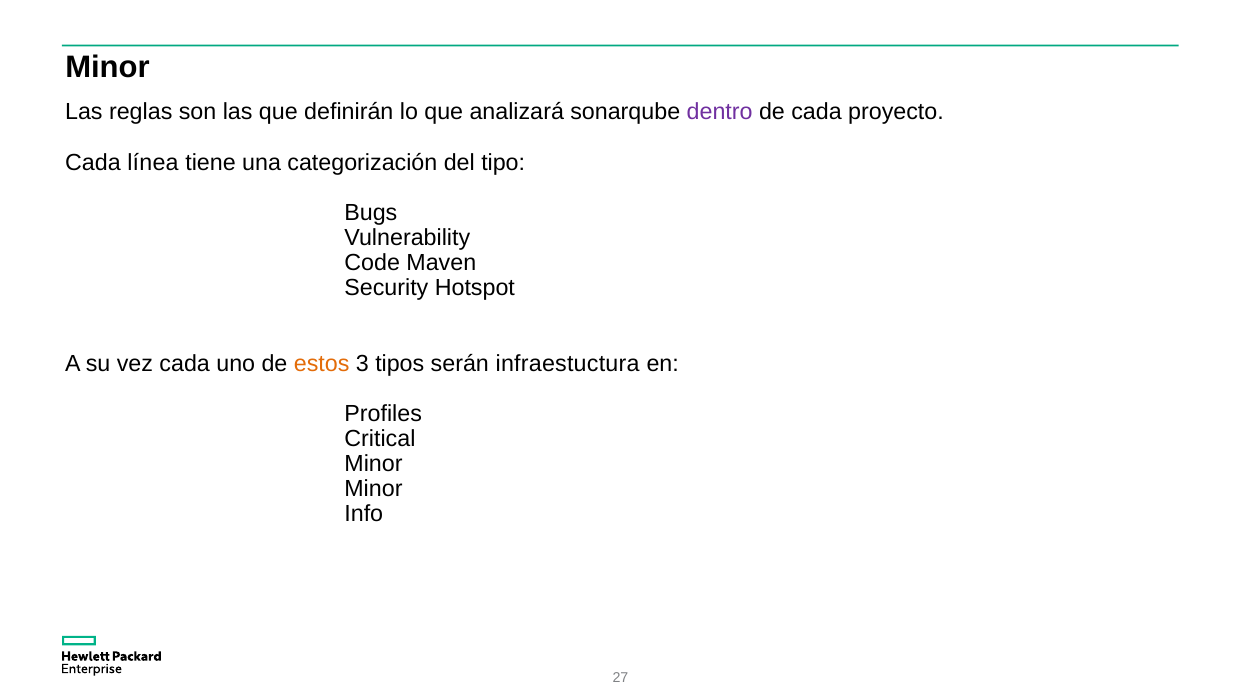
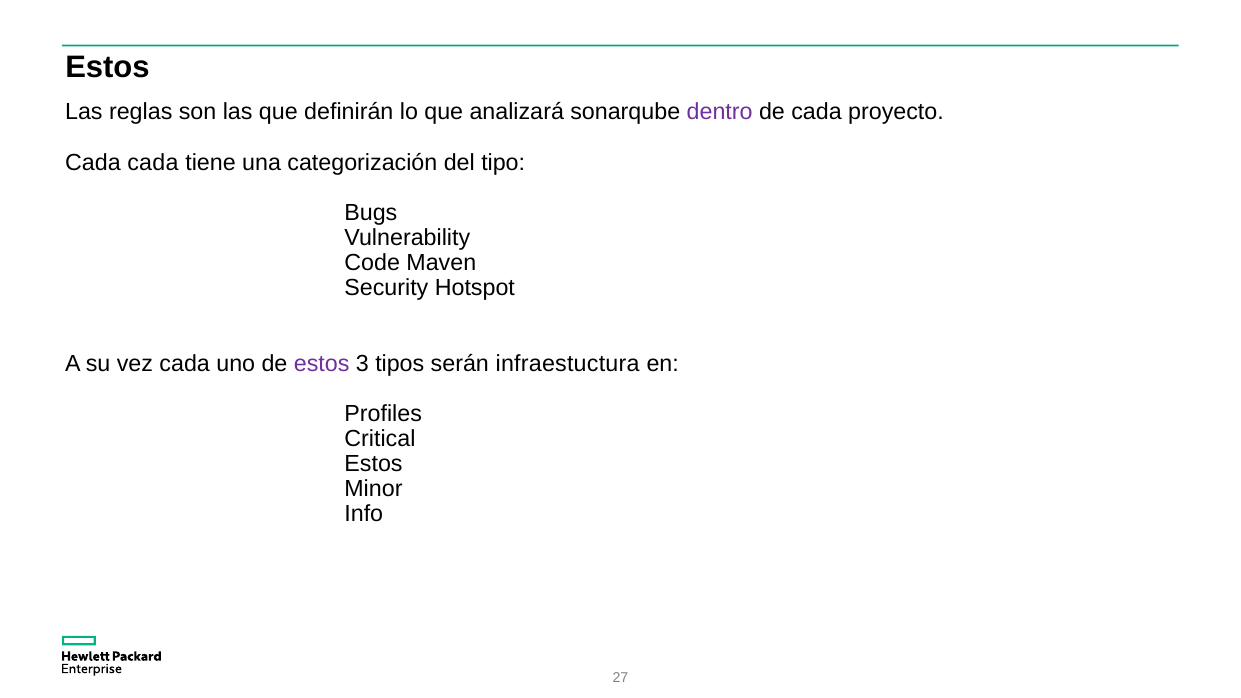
Minor: Minor -> Estos (107, 67)
Cada línea: línea -> cada (153, 162)
estos colour: orange -> purple (322, 363)
Minor: Minor -> Estos (374, 464)
